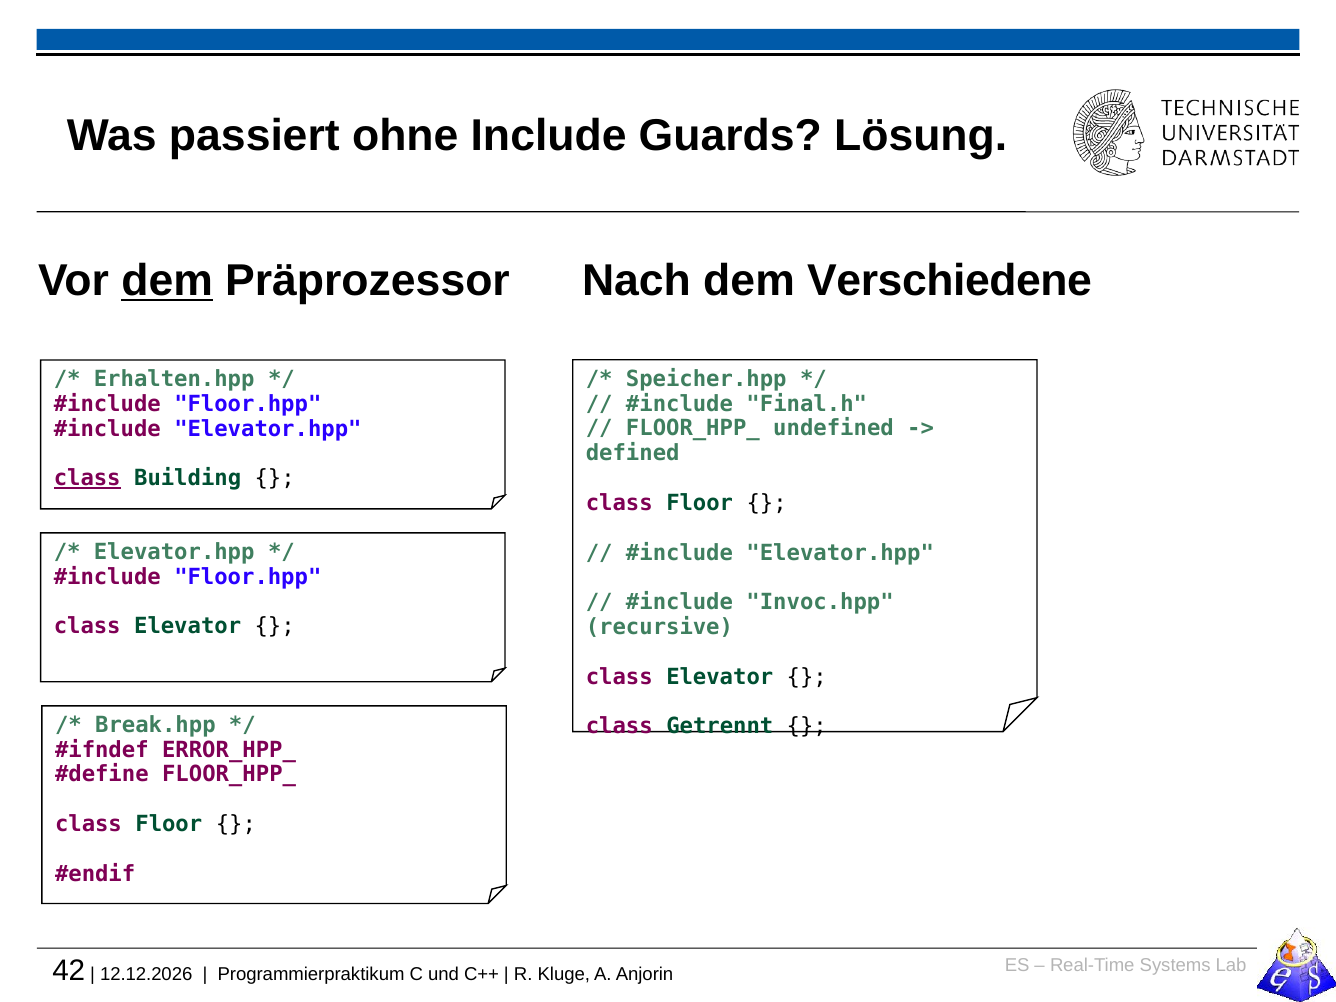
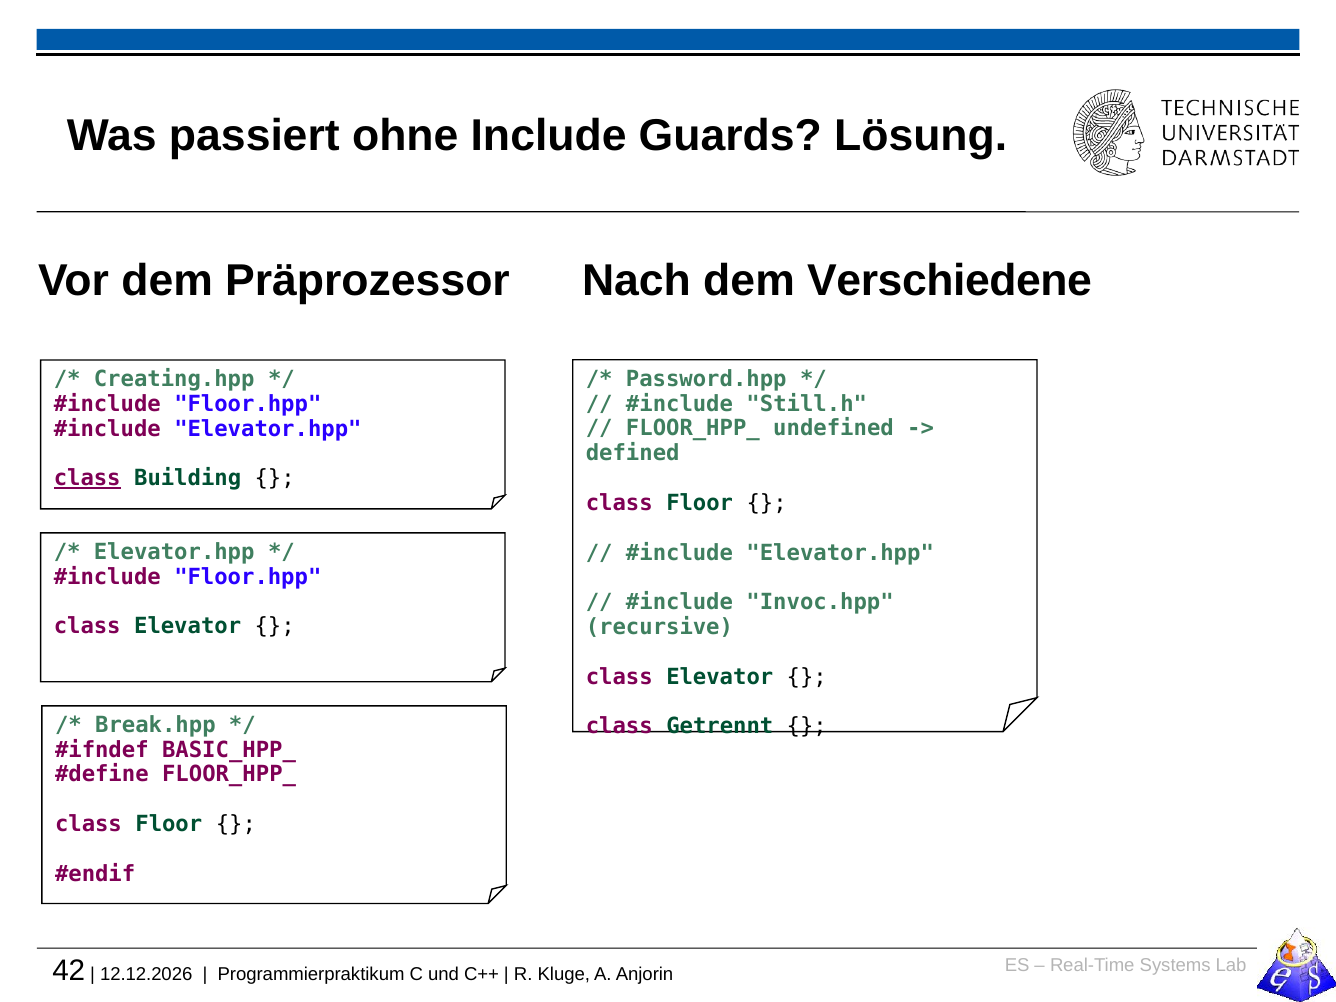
dem underline: present -> none (167, 281)
Speicher.hpp: Speicher.hpp -> Password.hpp (706, 379)
Erhalten.hpp: Erhalten.hpp -> Creating.hpp (174, 379)
Final.h: Final.h -> Still.h (807, 404)
ERROR_HPP_: ERROR_HPP_ -> BASIC_HPP_ (229, 750)
